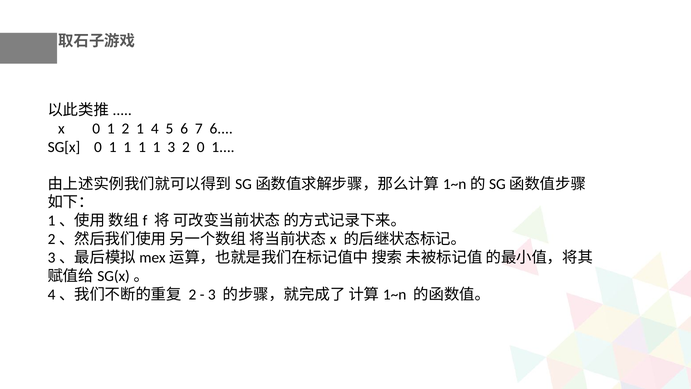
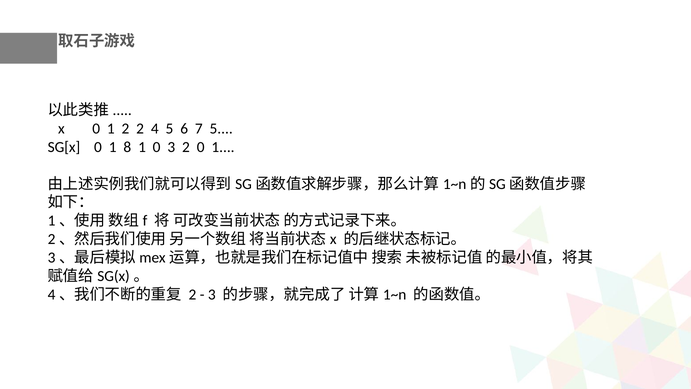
2 1: 1 -> 2 (140, 129)
7 6: 6 -> 5 (221, 129)
0 1 1: 1 -> 8 (127, 147)
1: 1 -> 0 (157, 147)
